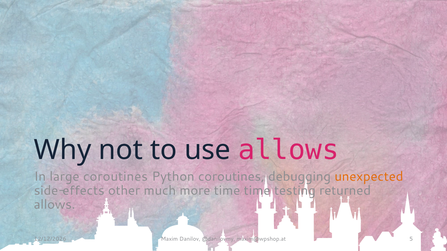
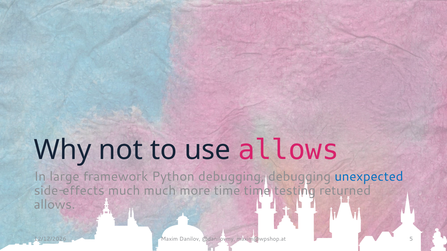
large coroutines: coroutines -> framework (116, 177)
Python coroutines: coroutines -> debugging (231, 177)
unexpected colour: orange -> blue (369, 177)
side-effects other: other -> much (124, 191)
